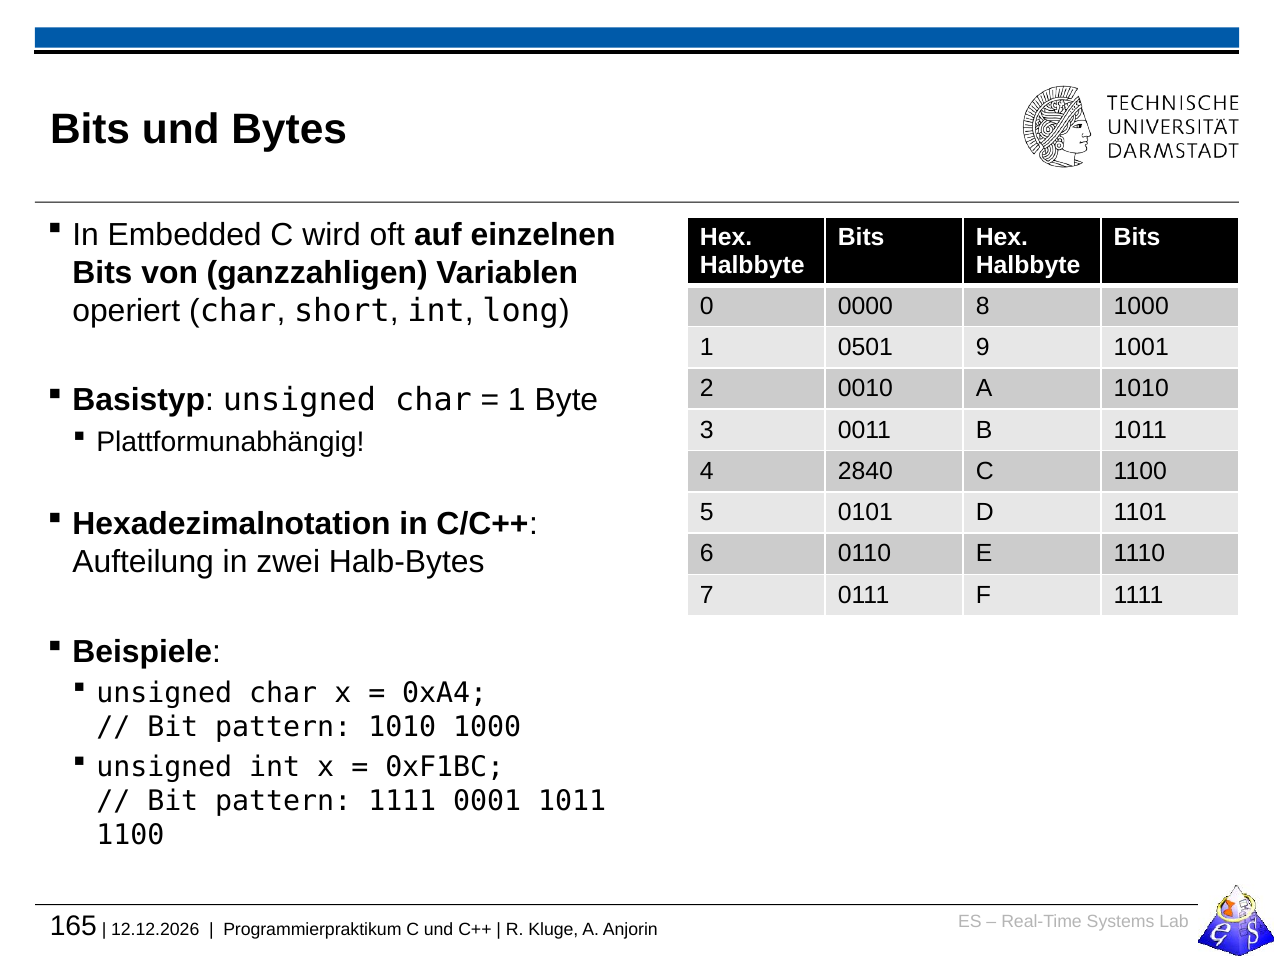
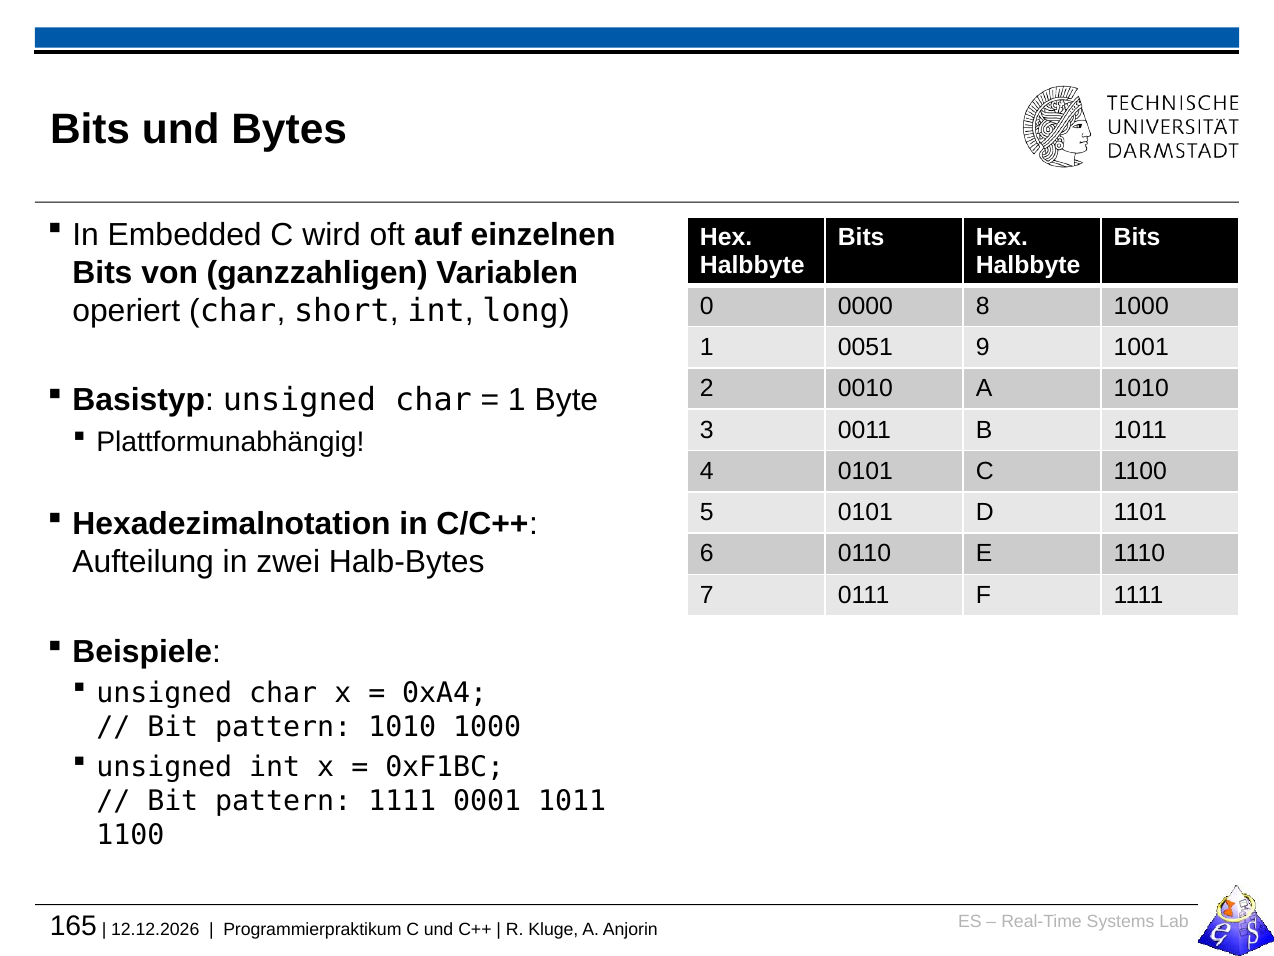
0501: 0501 -> 0051 (865, 347)
4 2840: 2840 -> 0101 (865, 471)
